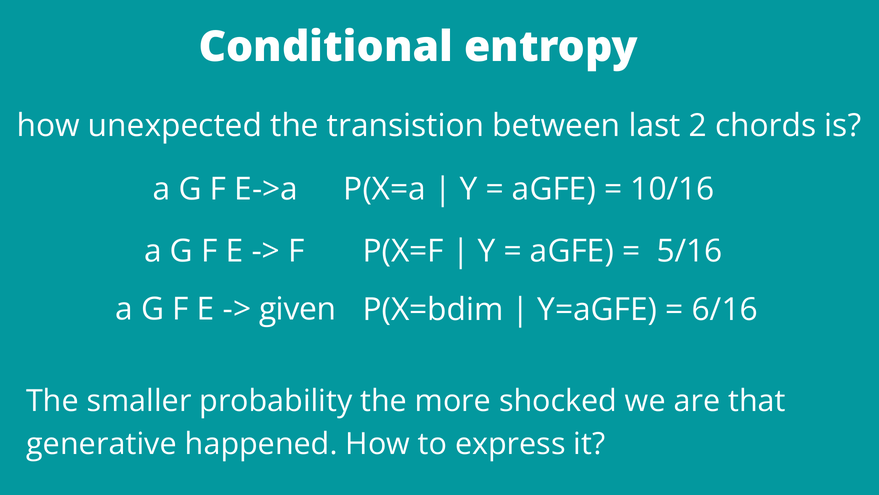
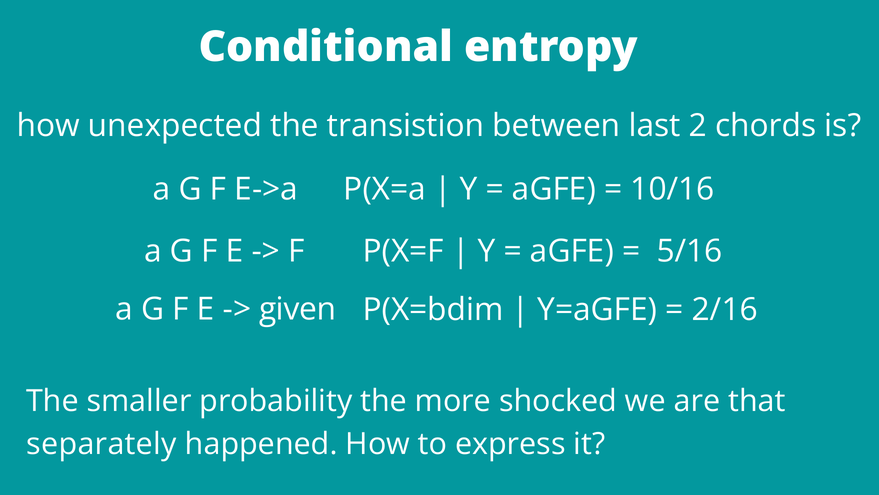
6/16: 6/16 -> 2/16 (725, 309)
generative: generative -> separately (101, 444)
